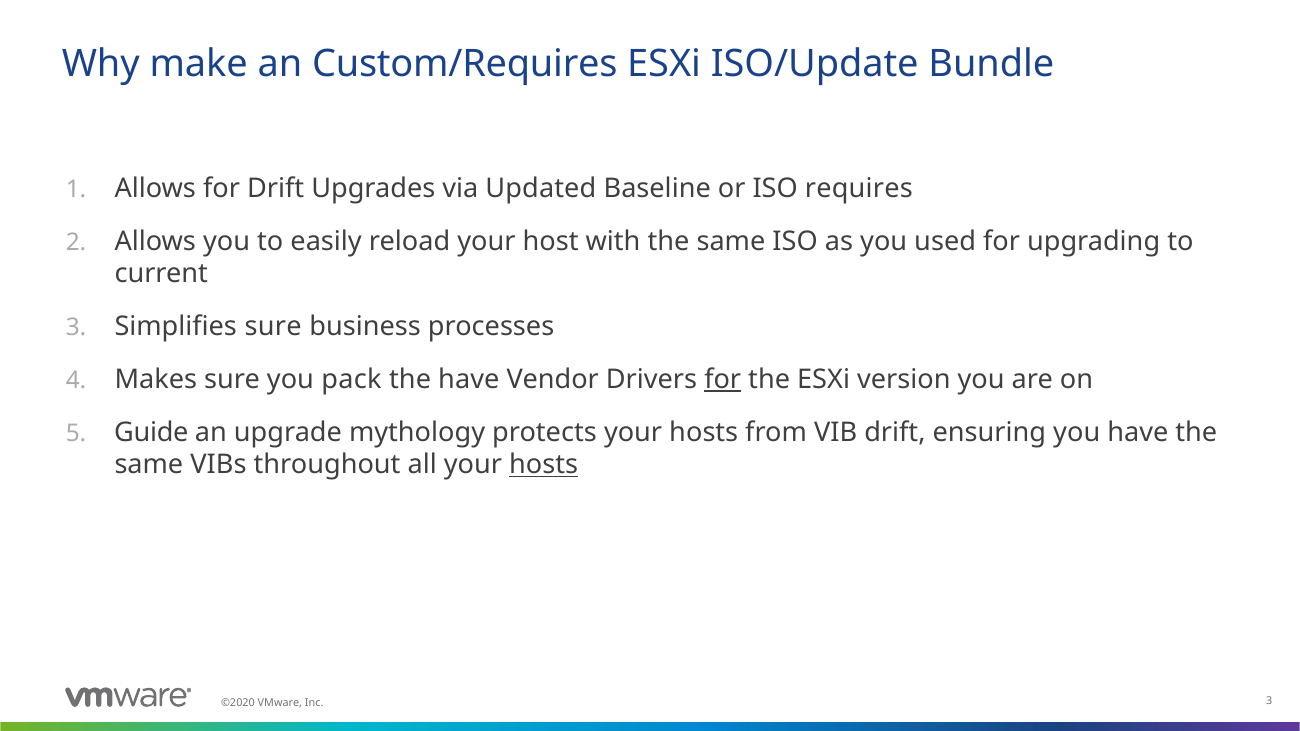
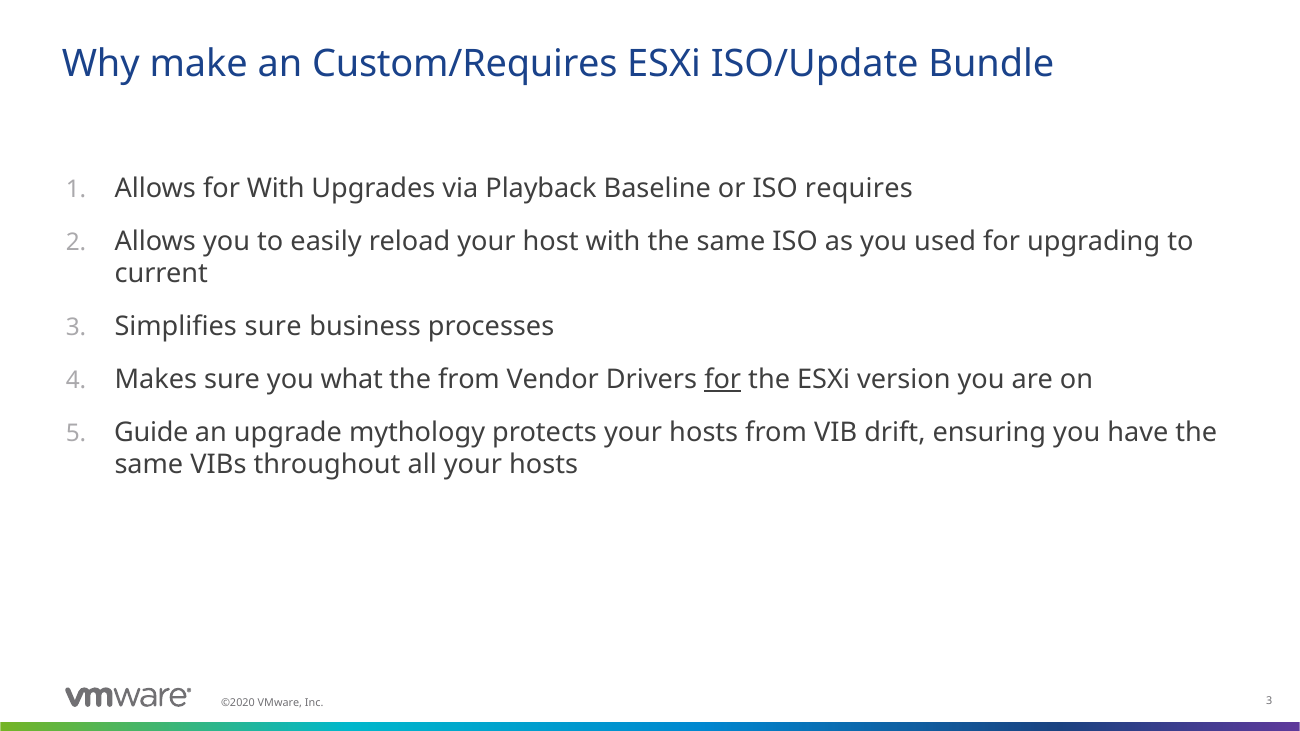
for Drift: Drift -> With (276, 189)
Updated: Updated -> Playback (541, 189)
pack: pack -> what (352, 380)
the have: have -> from (469, 380)
hosts underline: present -> none (544, 465)
